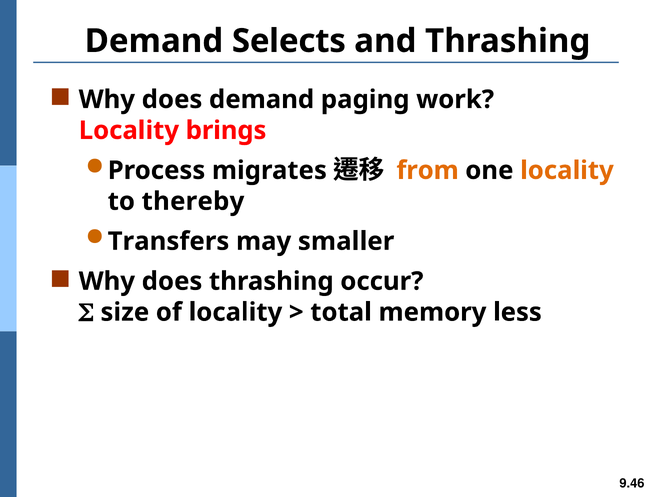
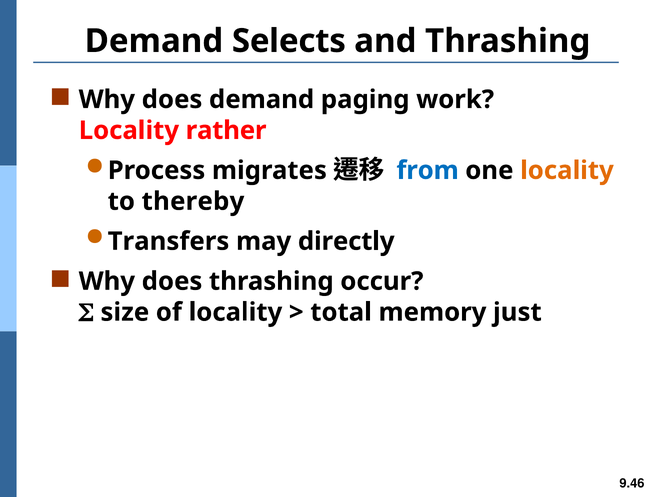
brings: brings -> rather (226, 131)
from colour: orange -> blue (428, 170)
smaller: smaller -> directly (346, 241)
less: less -> just (517, 312)
